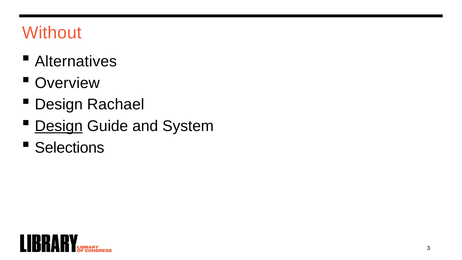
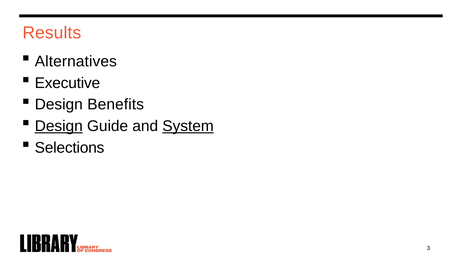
Without: Without -> Results (52, 33)
Overview: Overview -> Executive (67, 83)
Rachael: Rachael -> Benefits (116, 105)
System underline: none -> present (188, 126)
